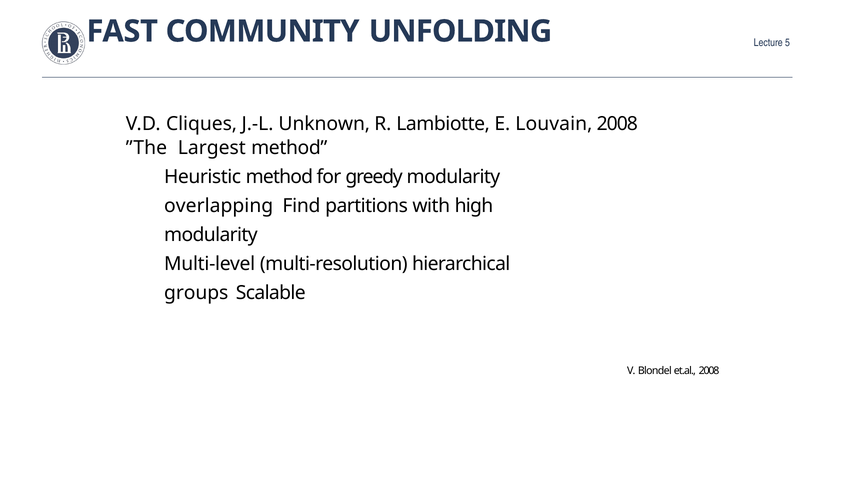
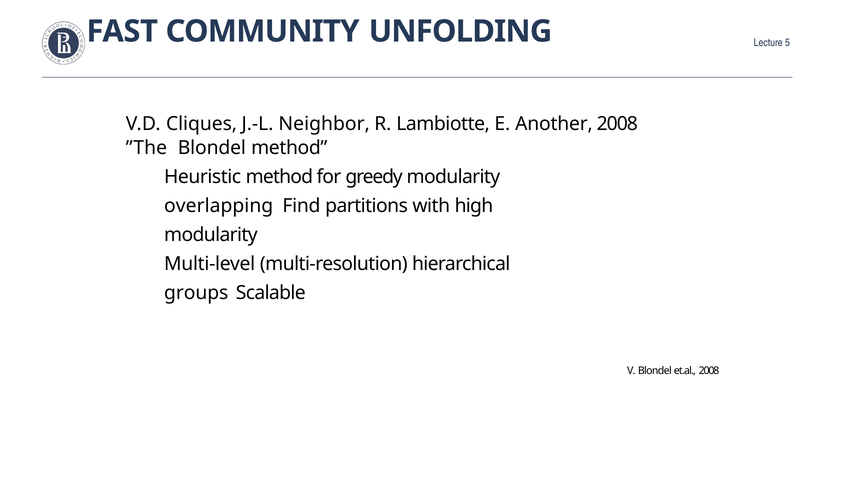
Unknown: Unknown -> Neighbor (324, 124)
Louvain: Louvain -> Another (554, 124)
”The Largest: Largest -> Blondel (212, 148)
